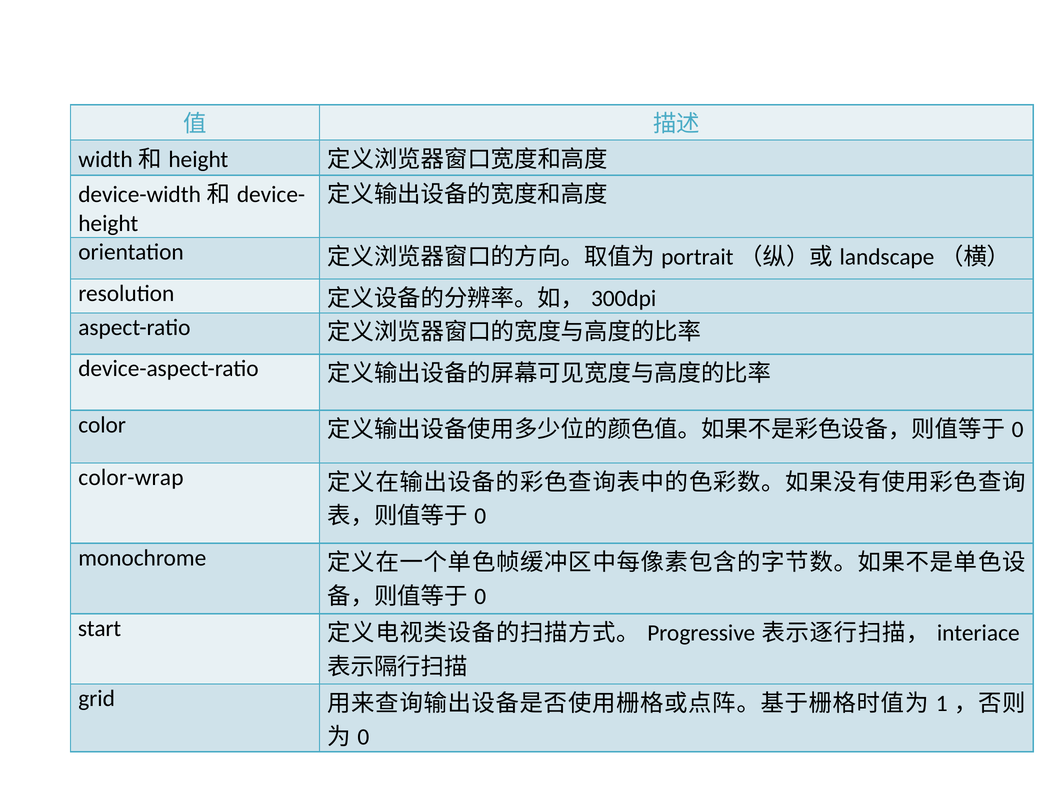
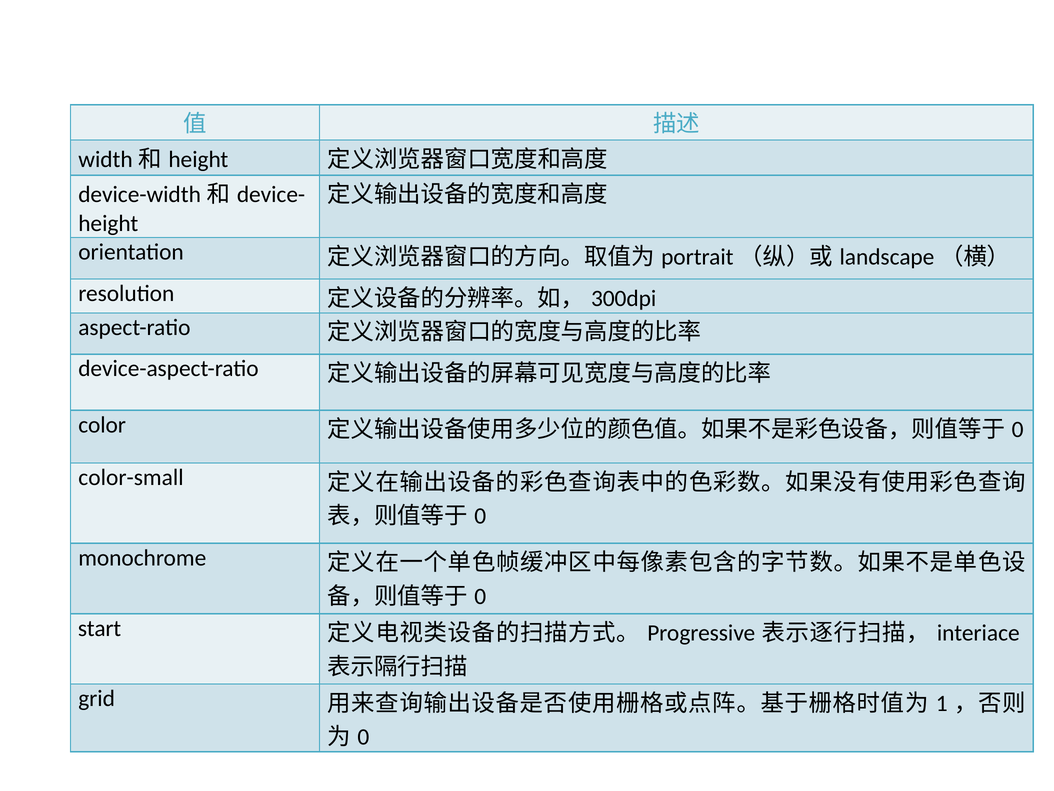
color-wrap: color-wrap -> color-small (131, 477)
